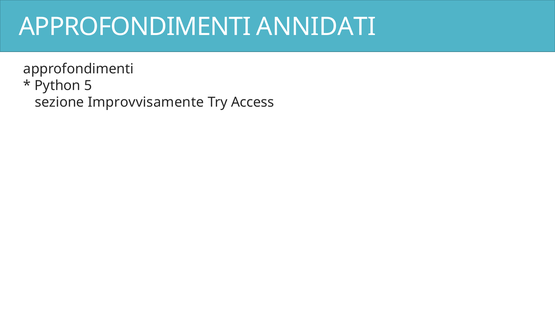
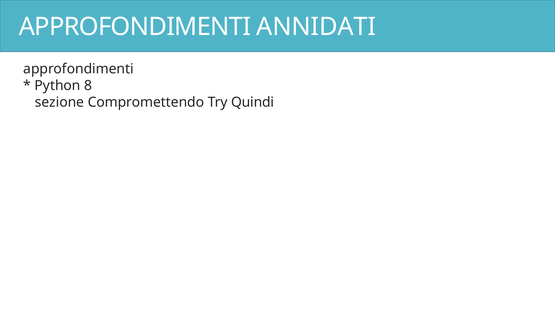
5: 5 -> 8 (88, 86)
Improvvisamente: Improvvisamente -> Compromettendo (146, 102)
Access: Access -> Quindi (253, 102)
